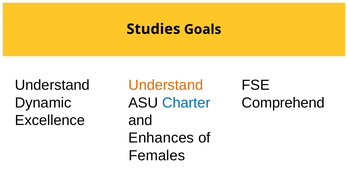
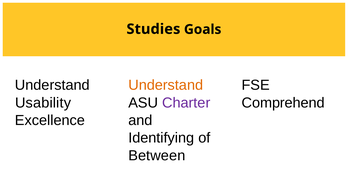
Dynamic: Dynamic -> Usability (43, 103)
Charter colour: blue -> purple (186, 103)
Enhances: Enhances -> Identifying (161, 138)
Females: Females -> Between (157, 155)
